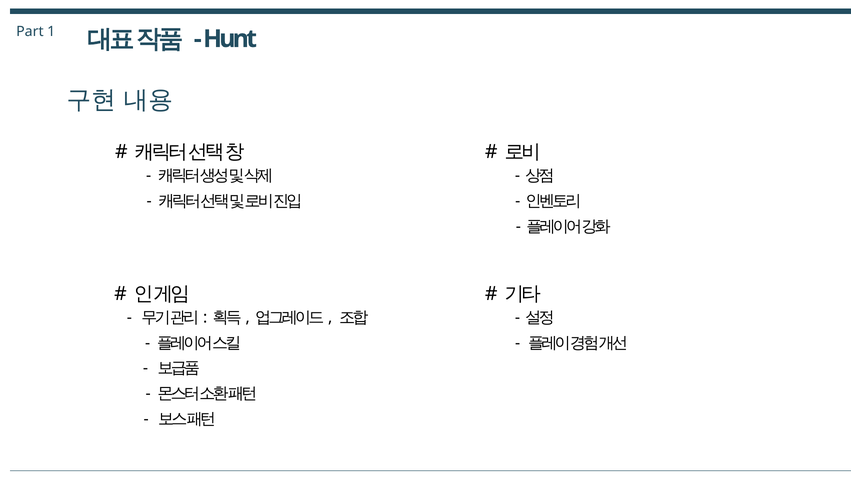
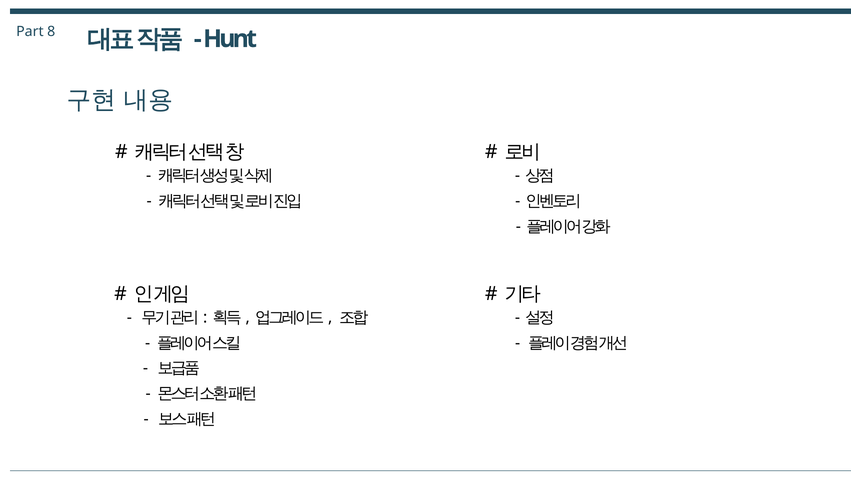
1: 1 -> 8 (51, 32)
